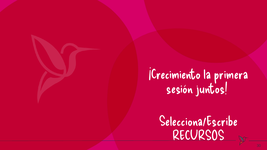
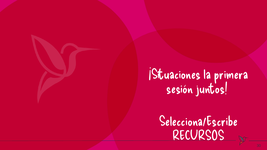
¡Crecimiento: ¡Crecimiento -> ¡Situaciones (175, 75)
